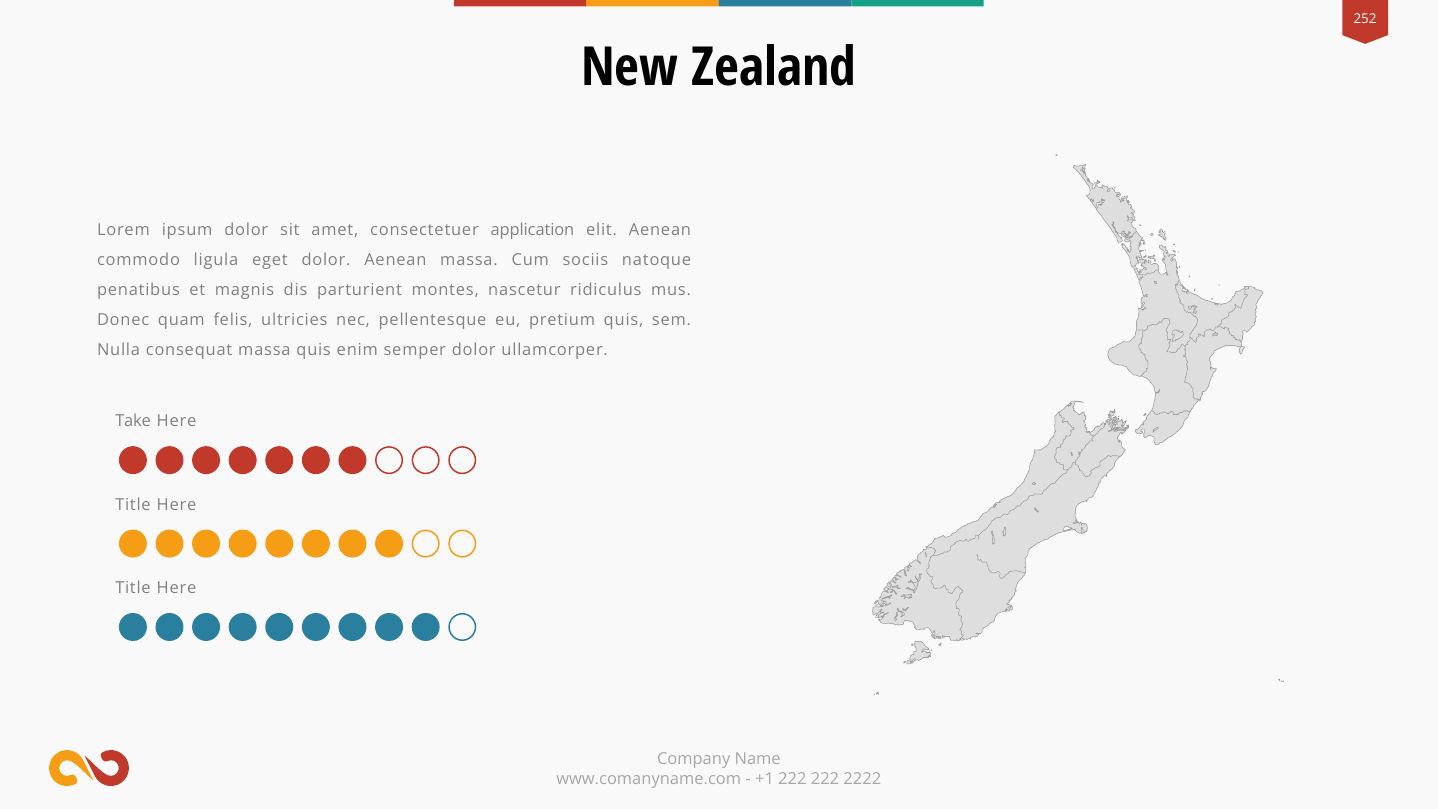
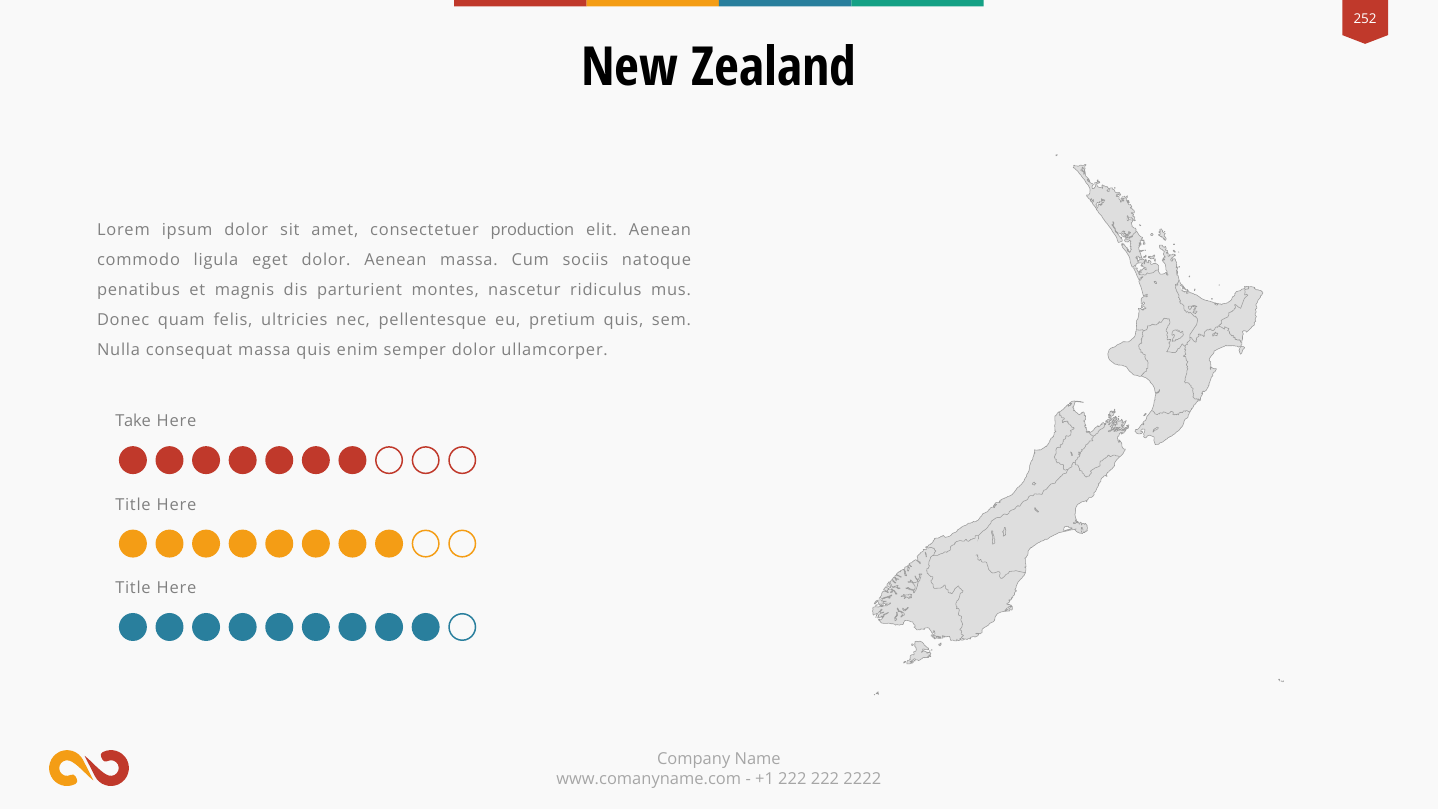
application: application -> production (532, 230)
